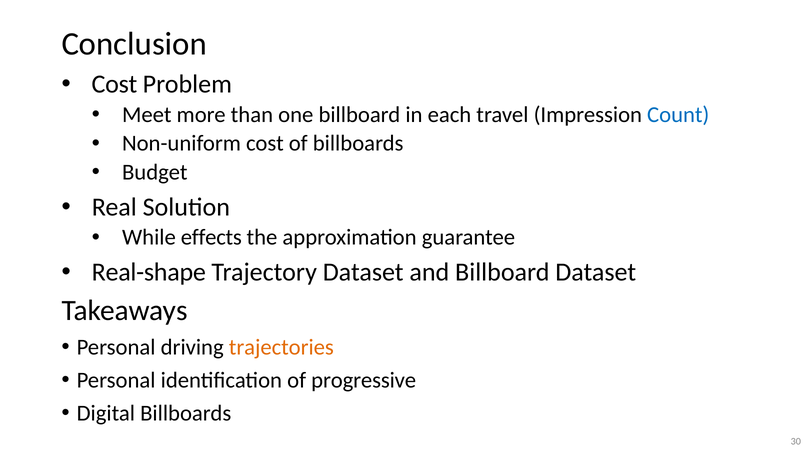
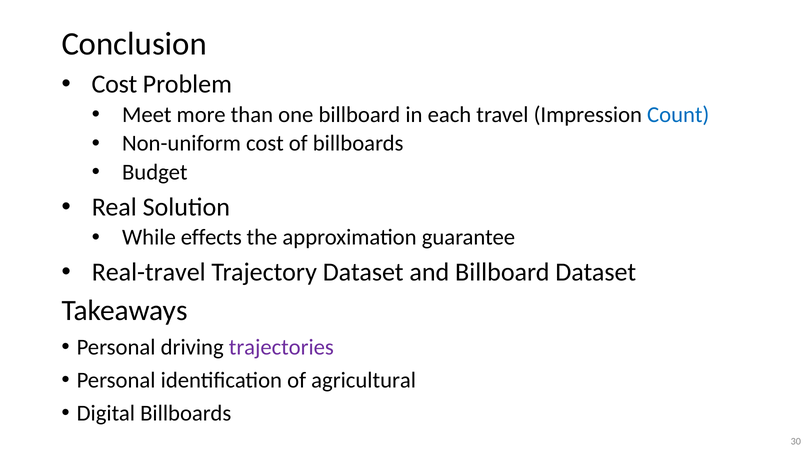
Real-shape: Real-shape -> Real-travel (149, 272)
trajectories colour: orange -> purple (281, 347)
progressive: progressive -> agricultural (364, 380)
